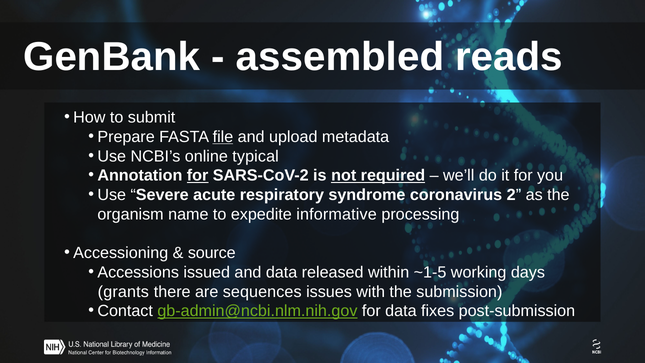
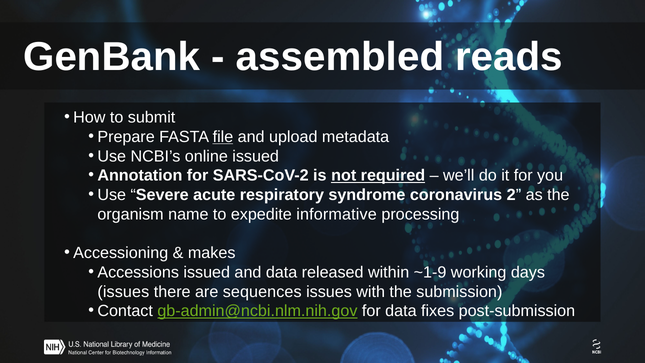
online typical: typical -> issued (256, 156)
for underline: present -> none (198, 175)
source: source -> makes (212, 253)
~1-5: ~1-5 -> ~1-9 (430, 272)
grants: grants -> issues (123, 292)
